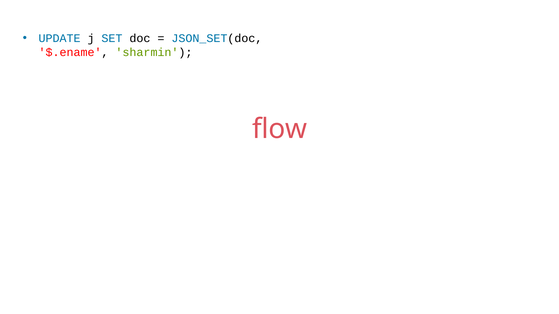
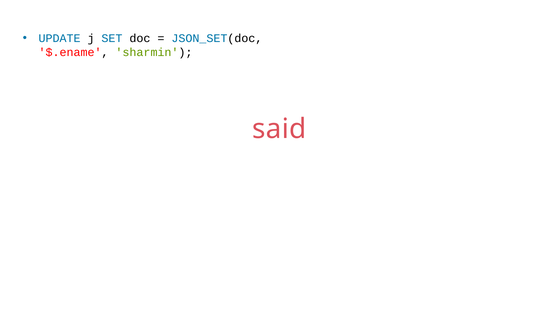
flow: flow -> said (279, 129)
